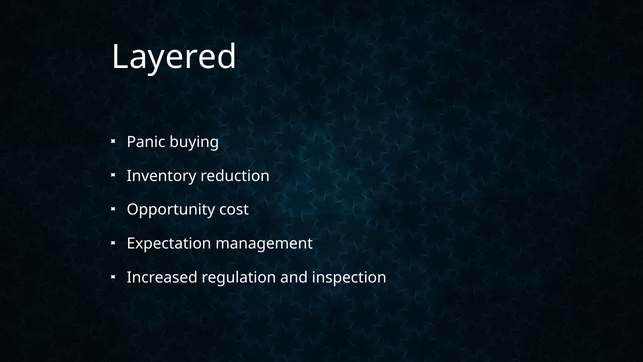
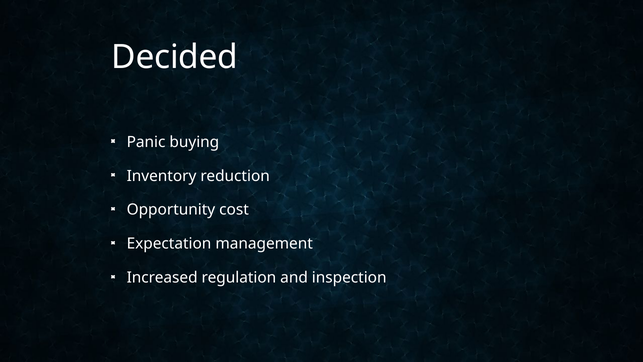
Layered: Layered -> Decided (175, 57)
